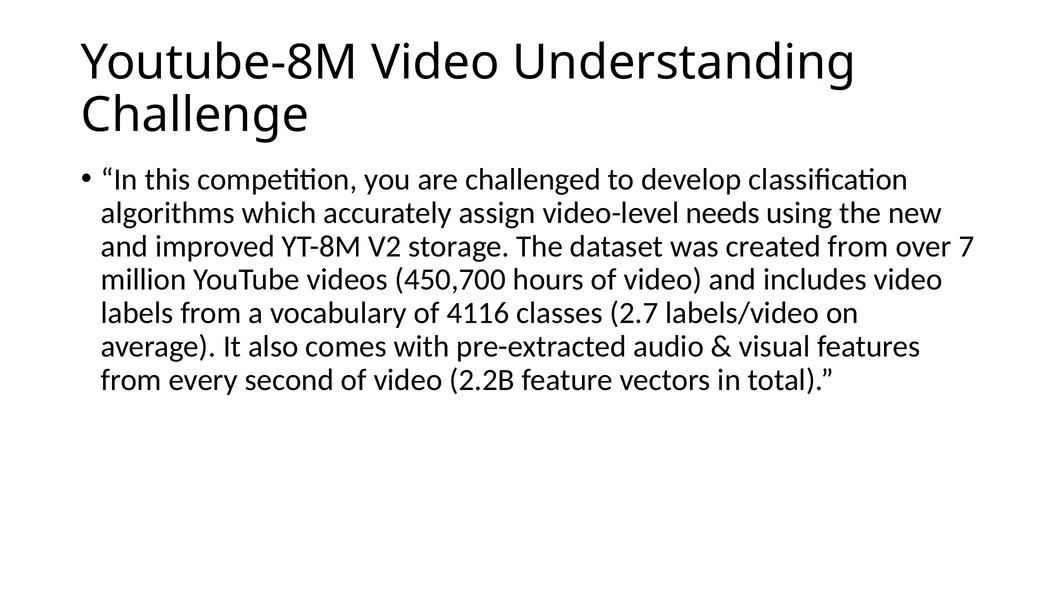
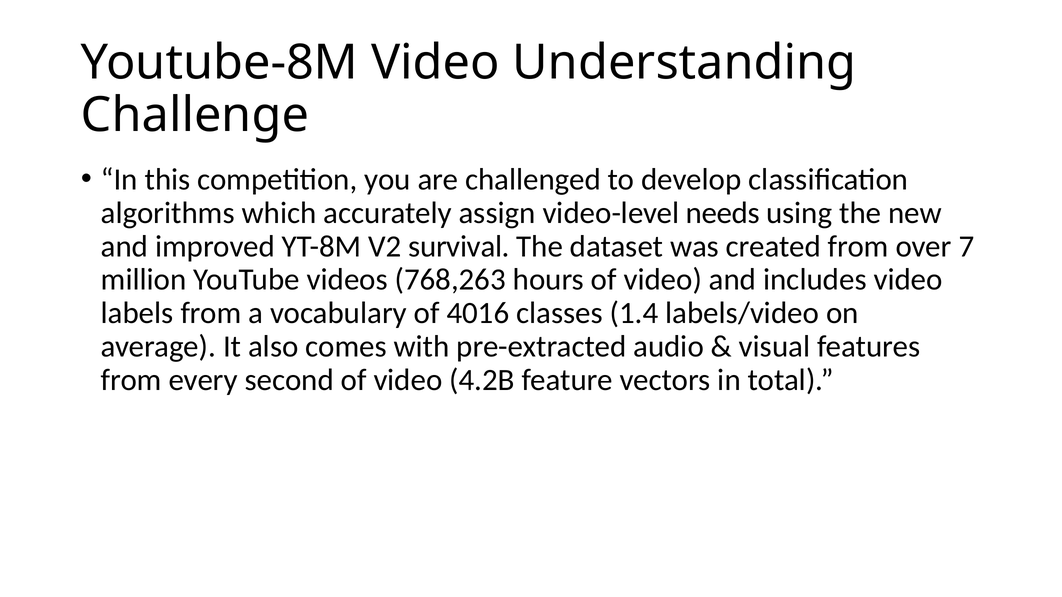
storage: storage -> survival (459, 246)
450,700: 450,700 -> 768,263 (450, 280)
4116: 4116 -> 4016 (478, 313)
2.7: 2.7 -> 1.4 (634, 313)
2.2B: 2.2B -> 4.2B (482, 380)
